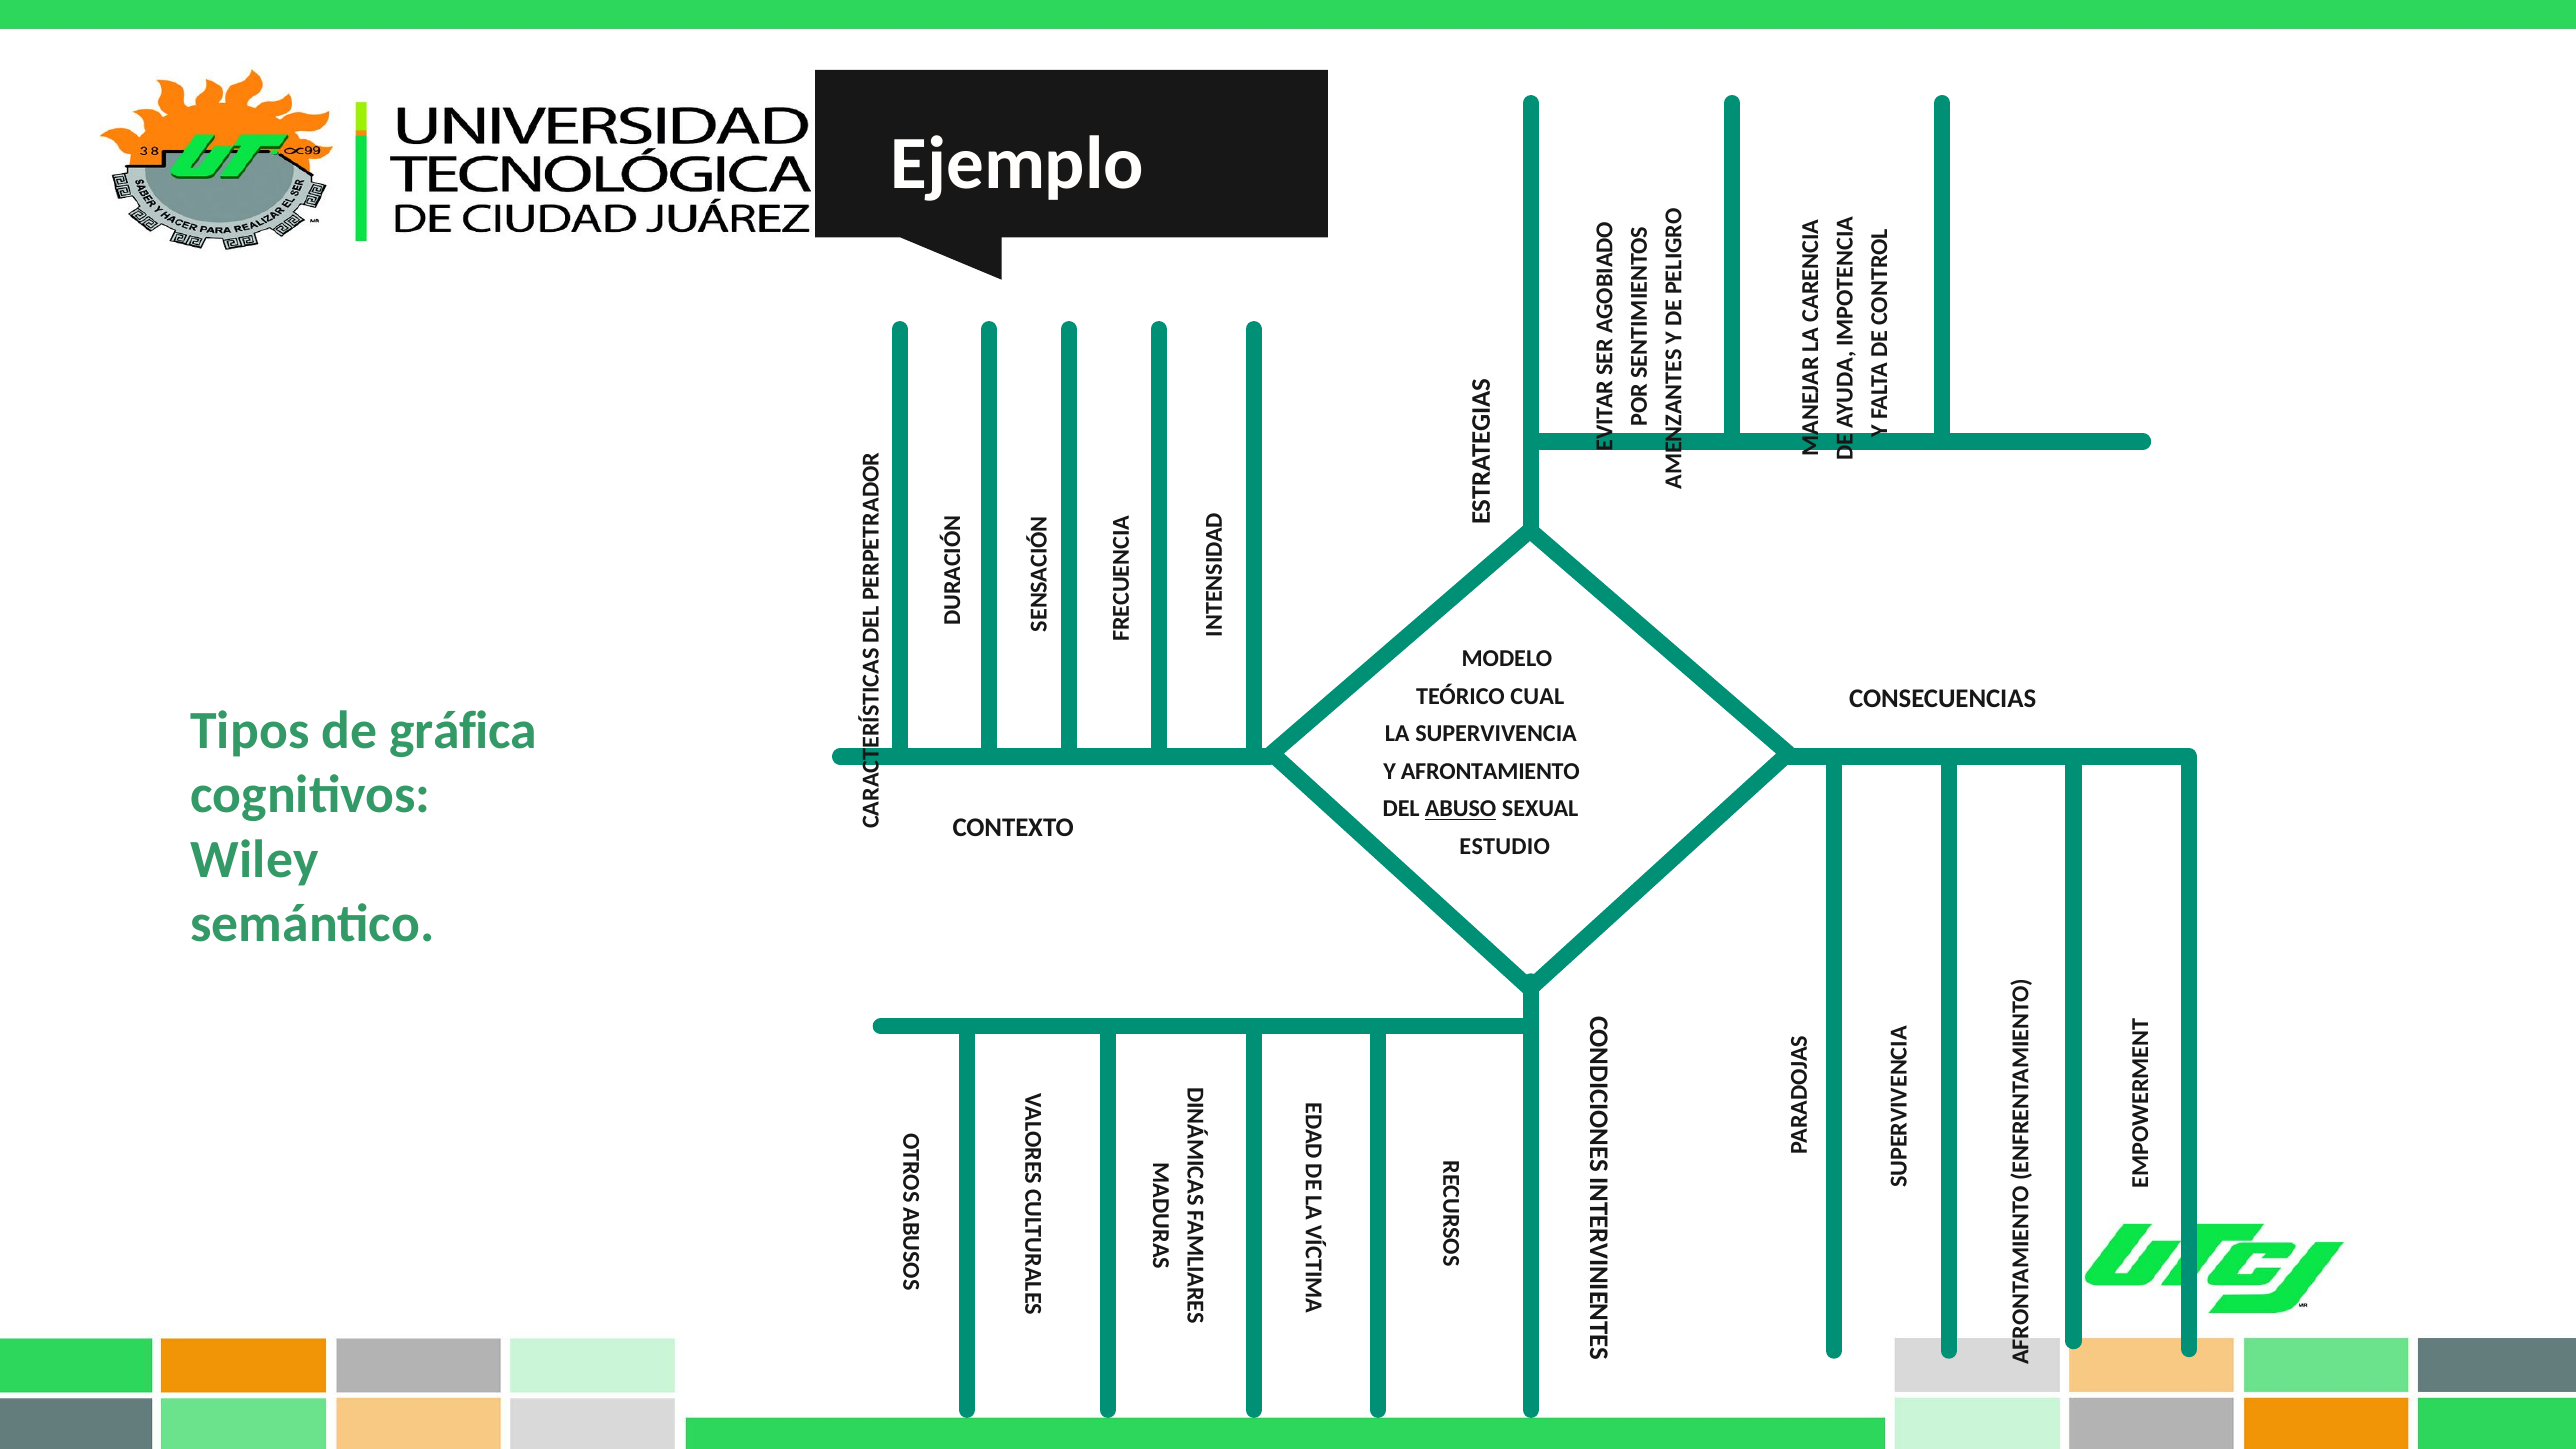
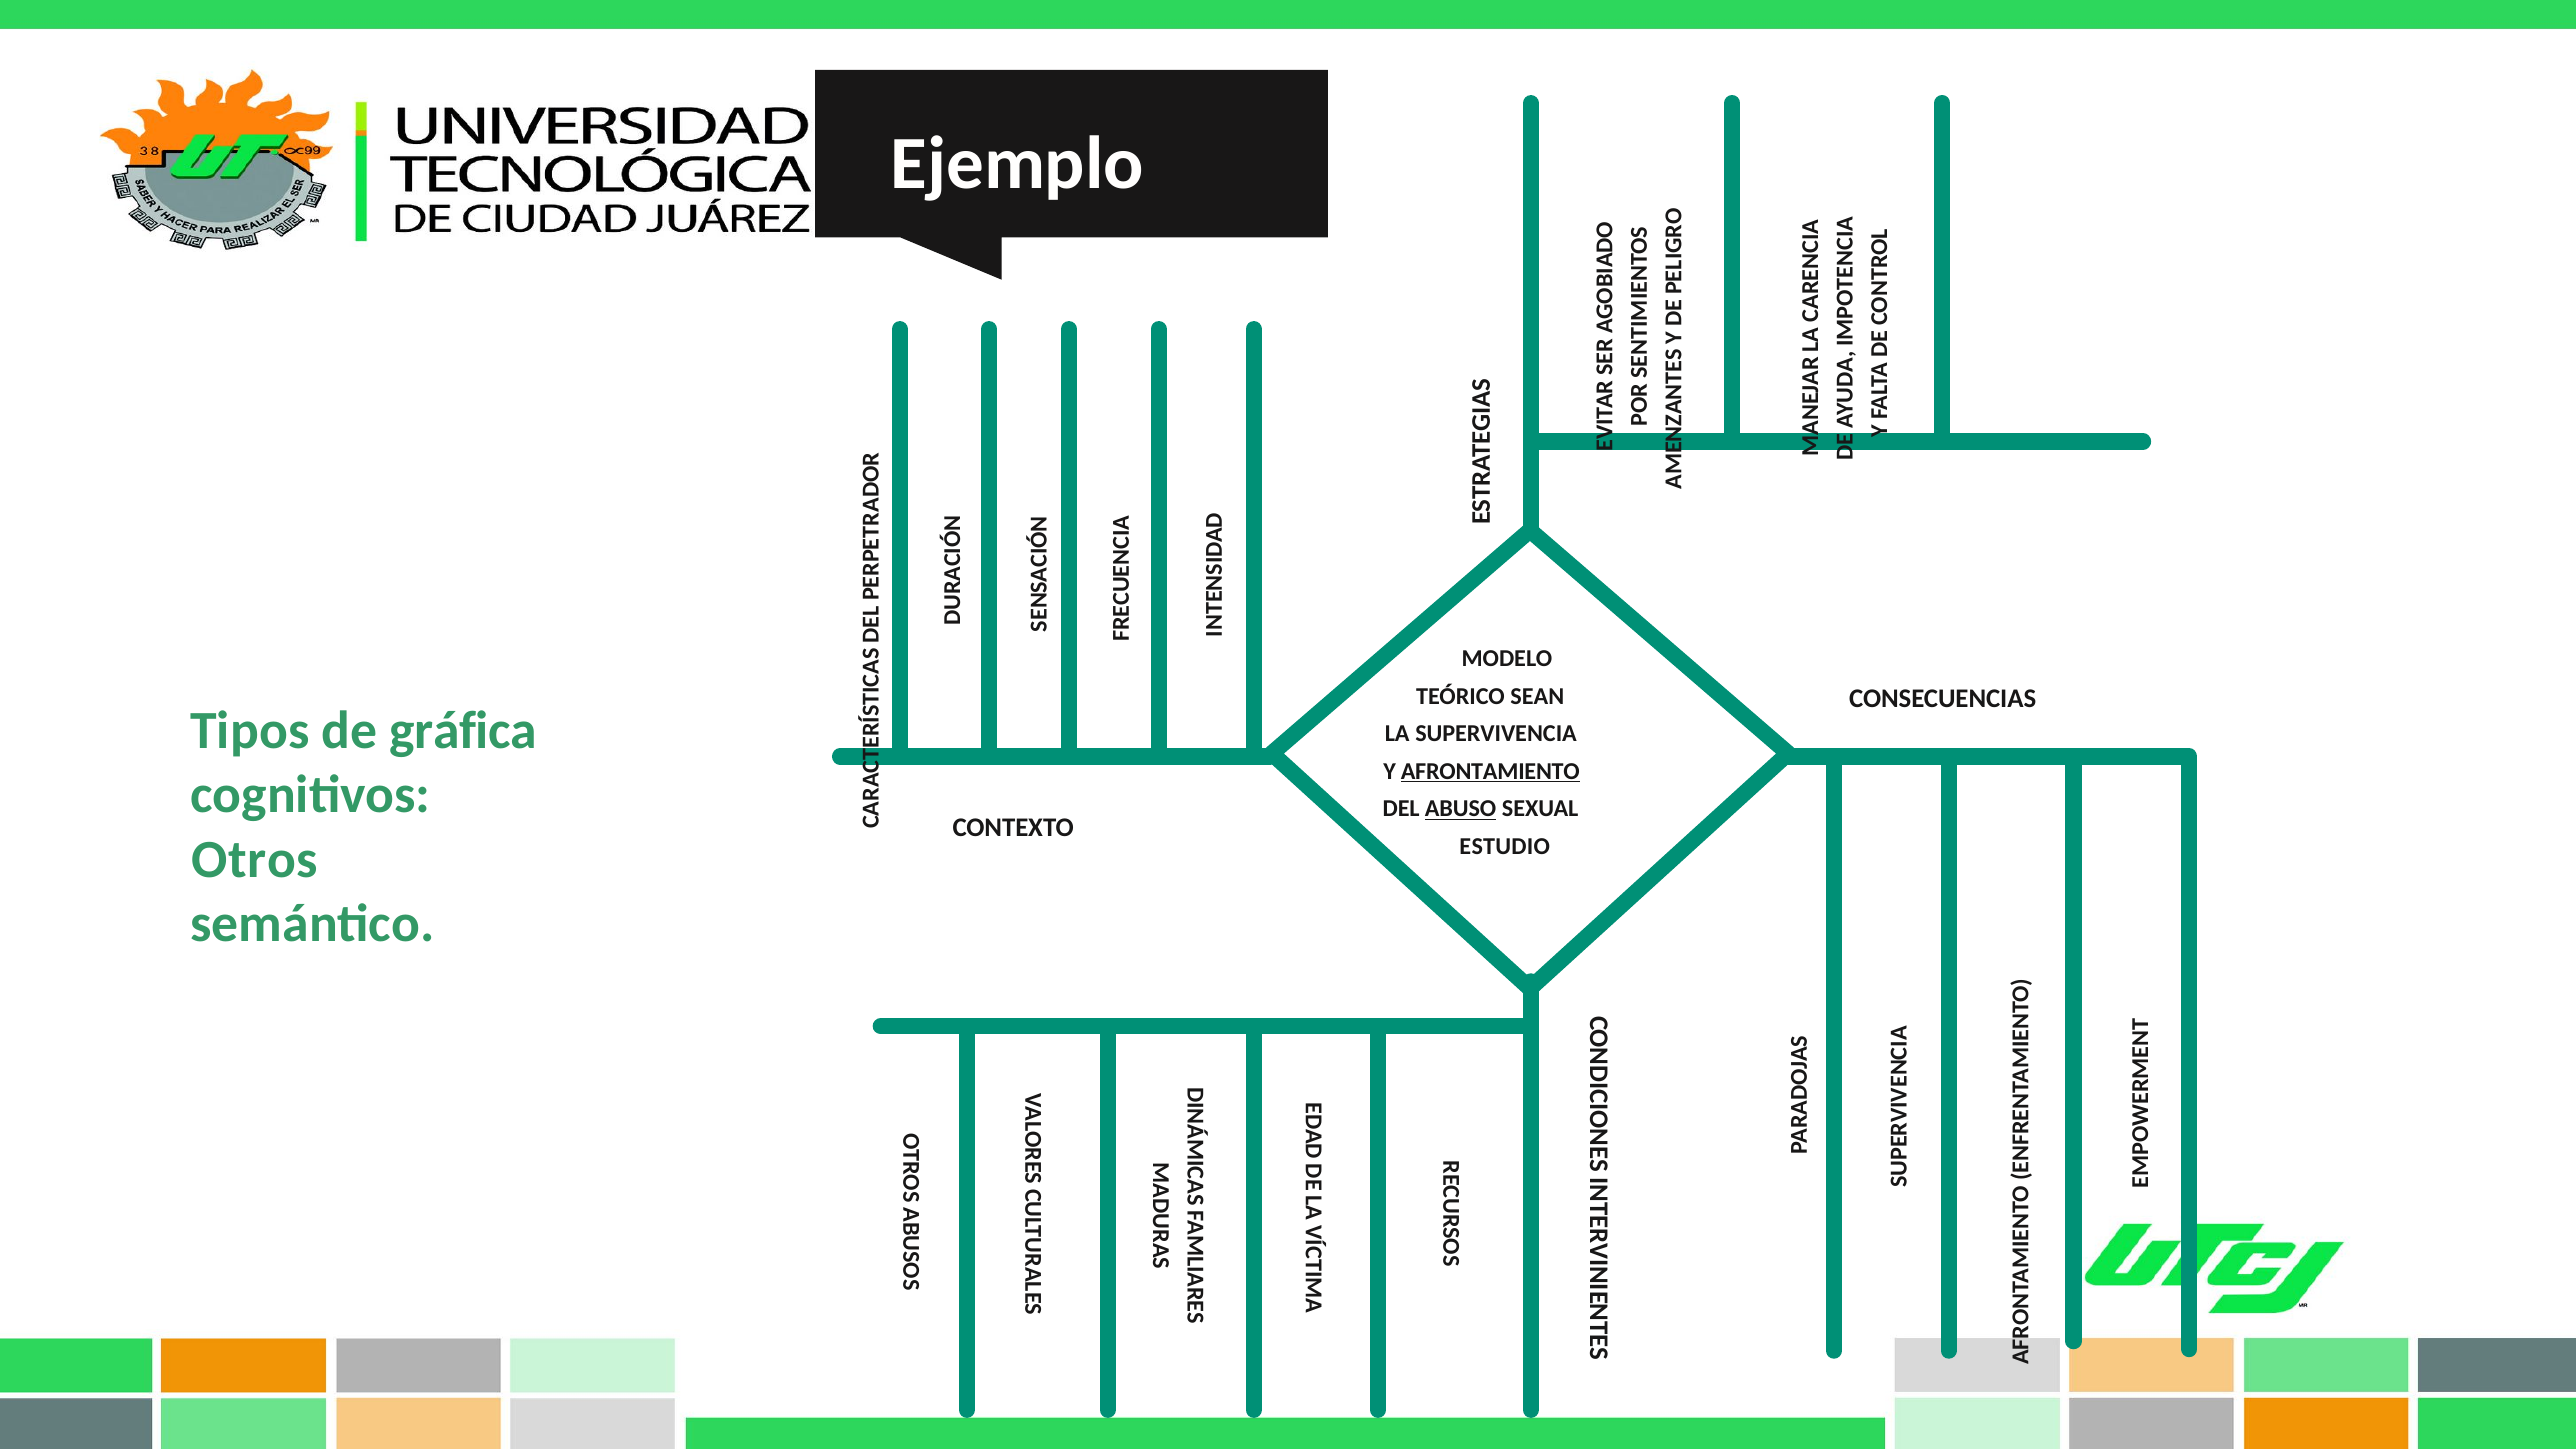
CUAL: CUAL -> SEAN (1537, 696)
AFRONTAMIENTO underline: none -> present (1490, 771)
Wiley: Wiley -> Otros (255, 860)
